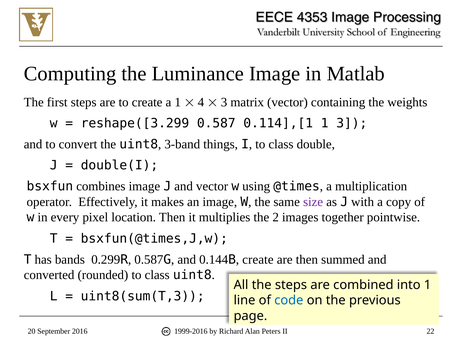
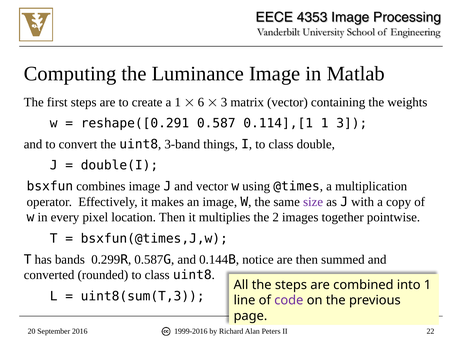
4: 4 -> 6 (201, 102)
reshape([3.299: reshape([3.299 -> reshape([0.291 (135, 123)
0.144B create: create -> notice (258, 259)
code colour: blue -> purple (289, 300)
